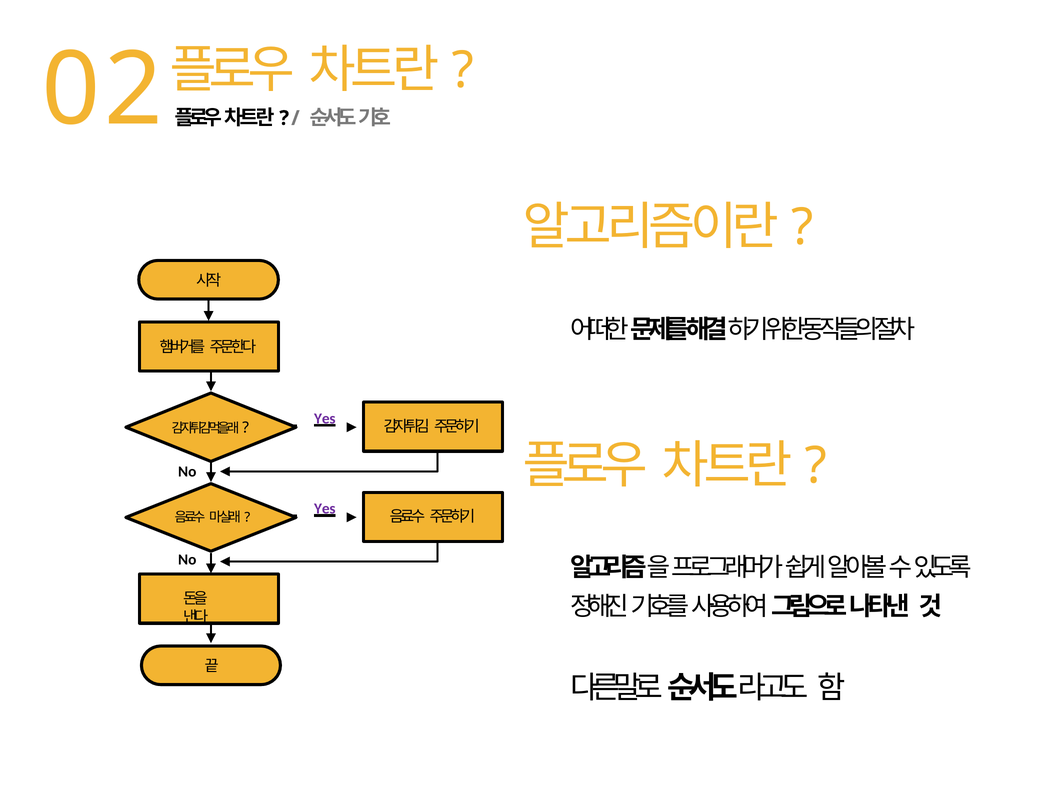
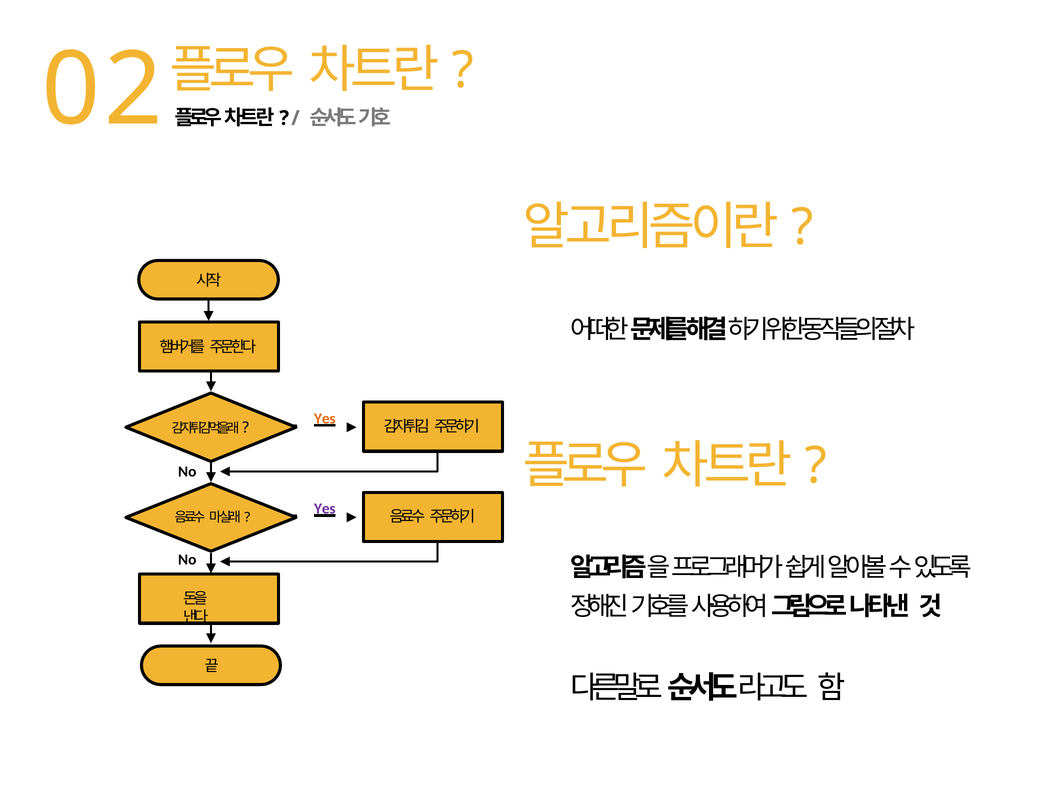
Yes colour: purple -> orange (325, 419)
